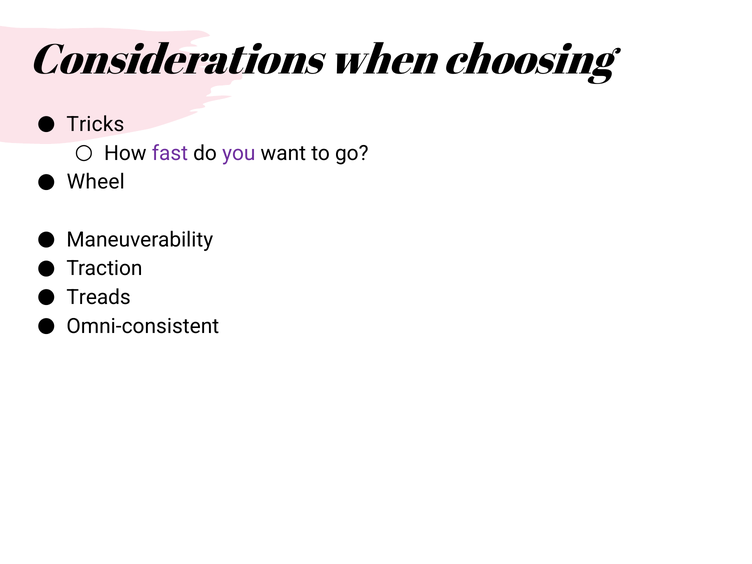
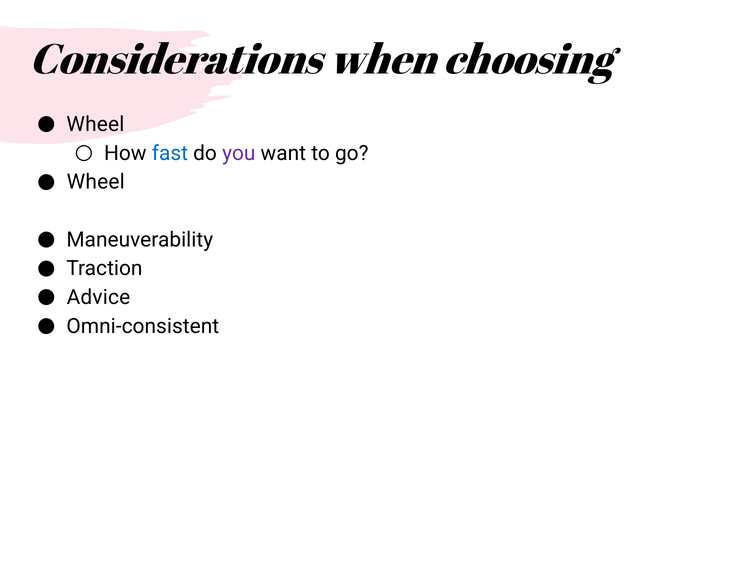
Tricks: Tricks -> Wheel (95, 124)
fast colour: purple -> blue (170, 153)
Treads: Treads -> Advice (98, 297)
